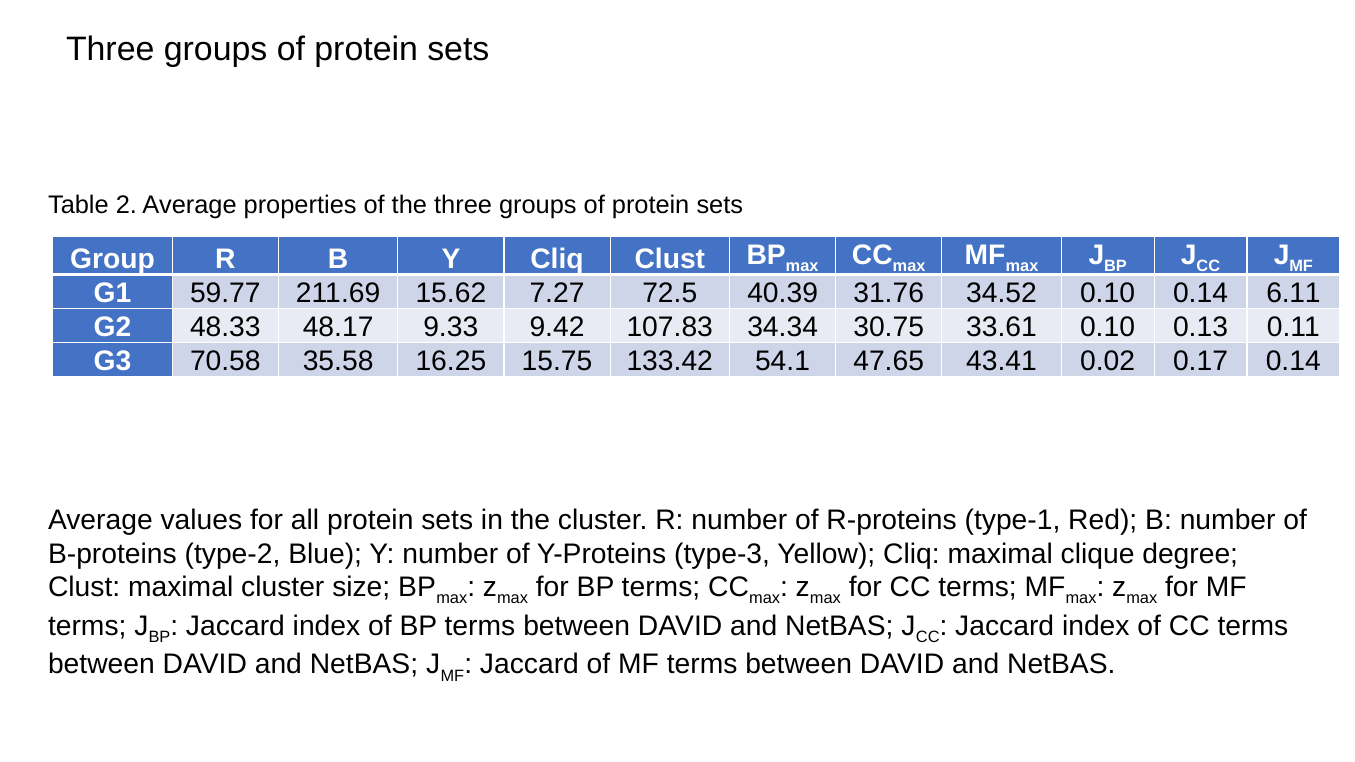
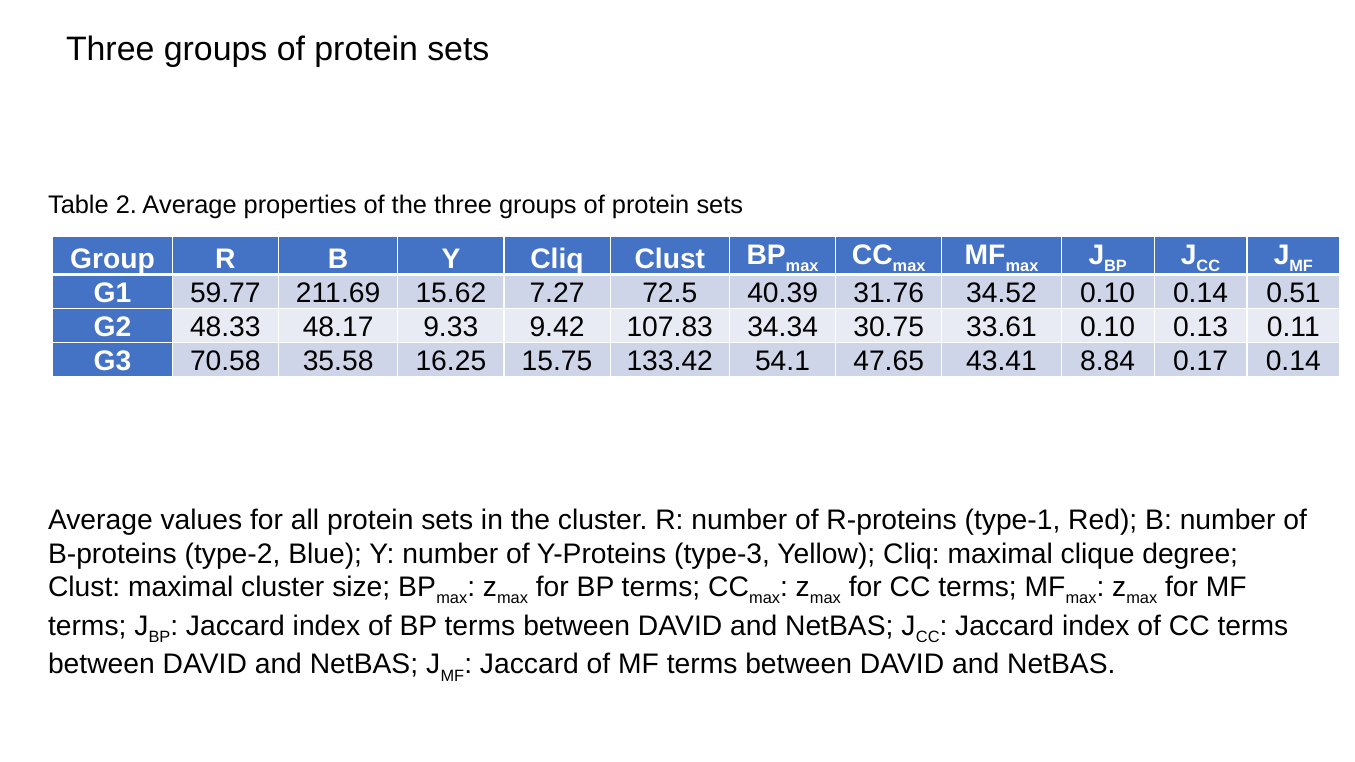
6.11: 6.11 -> 0.51 (1294, 293)
0.02: 0.02 -> 8.84 (1108, 361)
